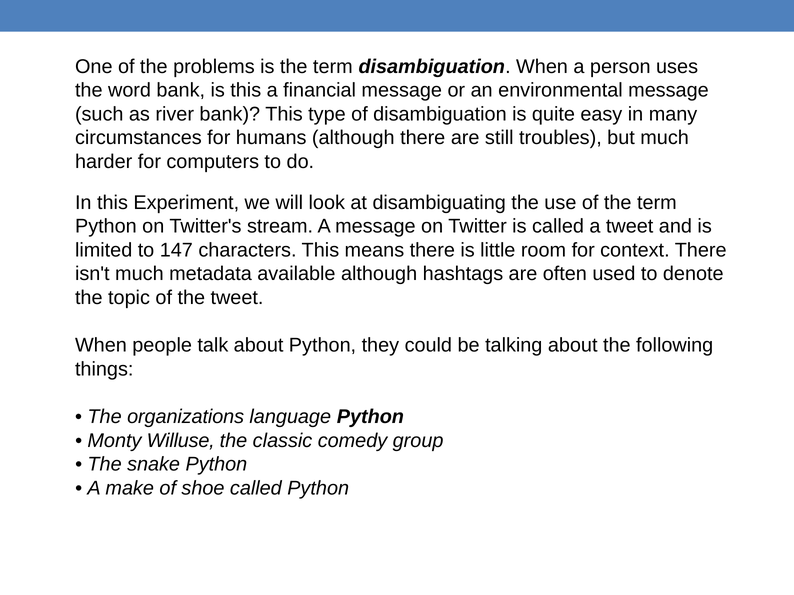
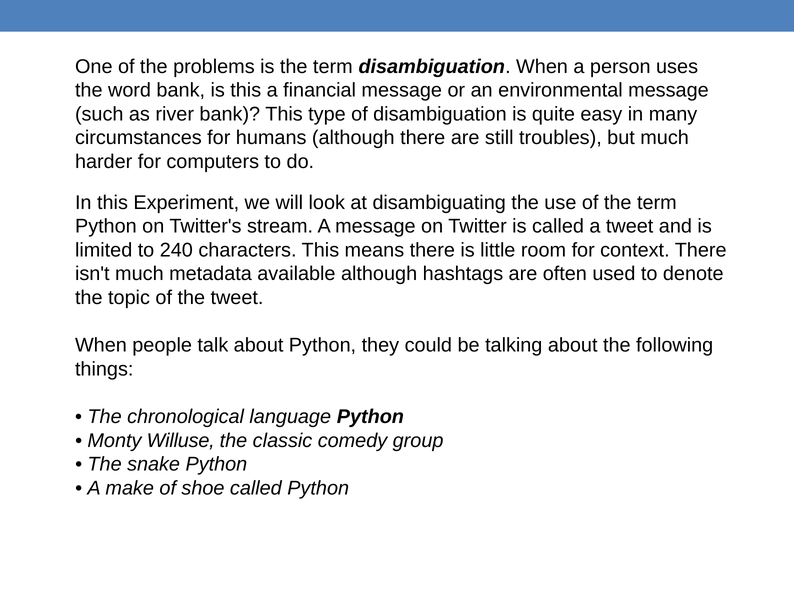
147: 147 -> 240 (176, 250)
organizations: organizations -> chronological (186, 417)
